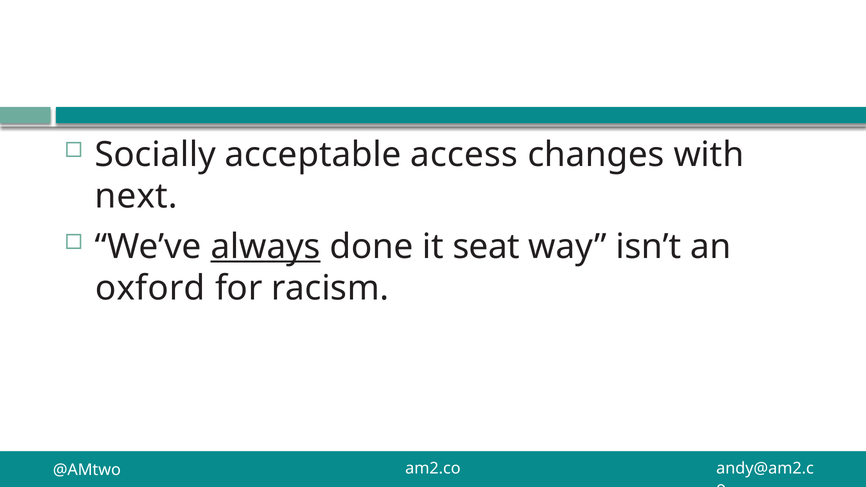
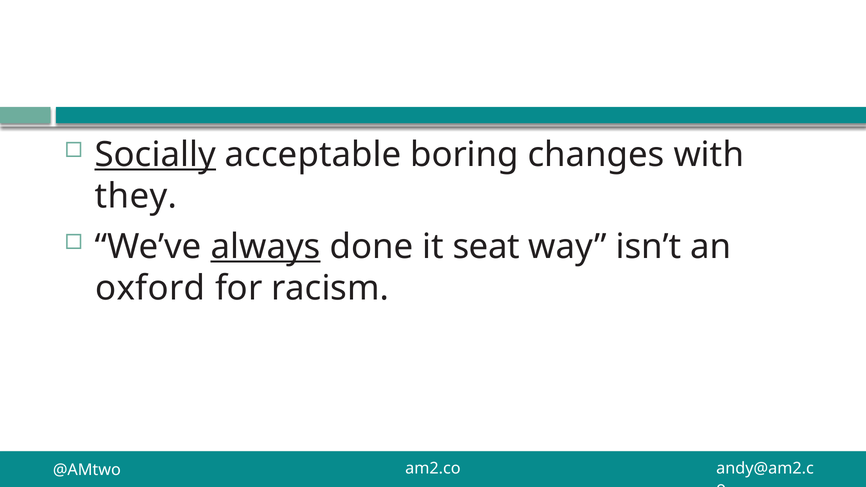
Socially underline: none -> present (155, 155)
access: access -> boring (464, 155)
next: next -> they (136, 196)
